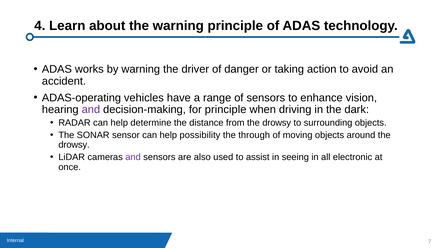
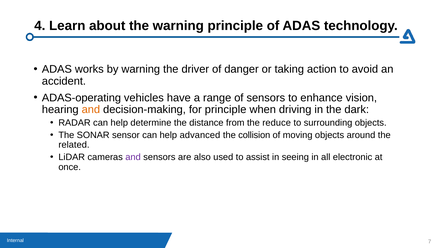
and colour: purple -> orange (91, 110)
from the drowsy: drowsy -> reduce (277, 123)
possibility: possibility -> advanced (200, 135)
through: through -> collision (254, 135)
drowsy: drowsy -> related (74, 145)
